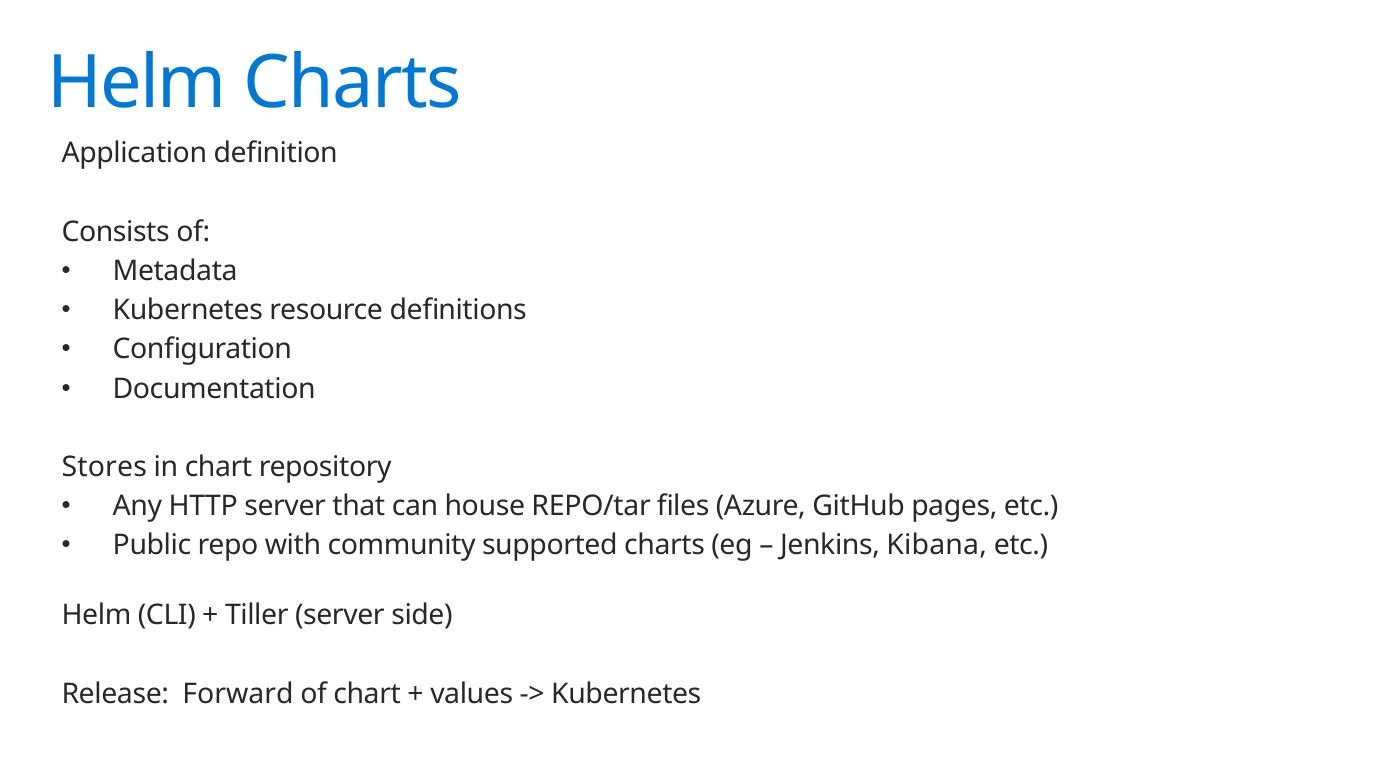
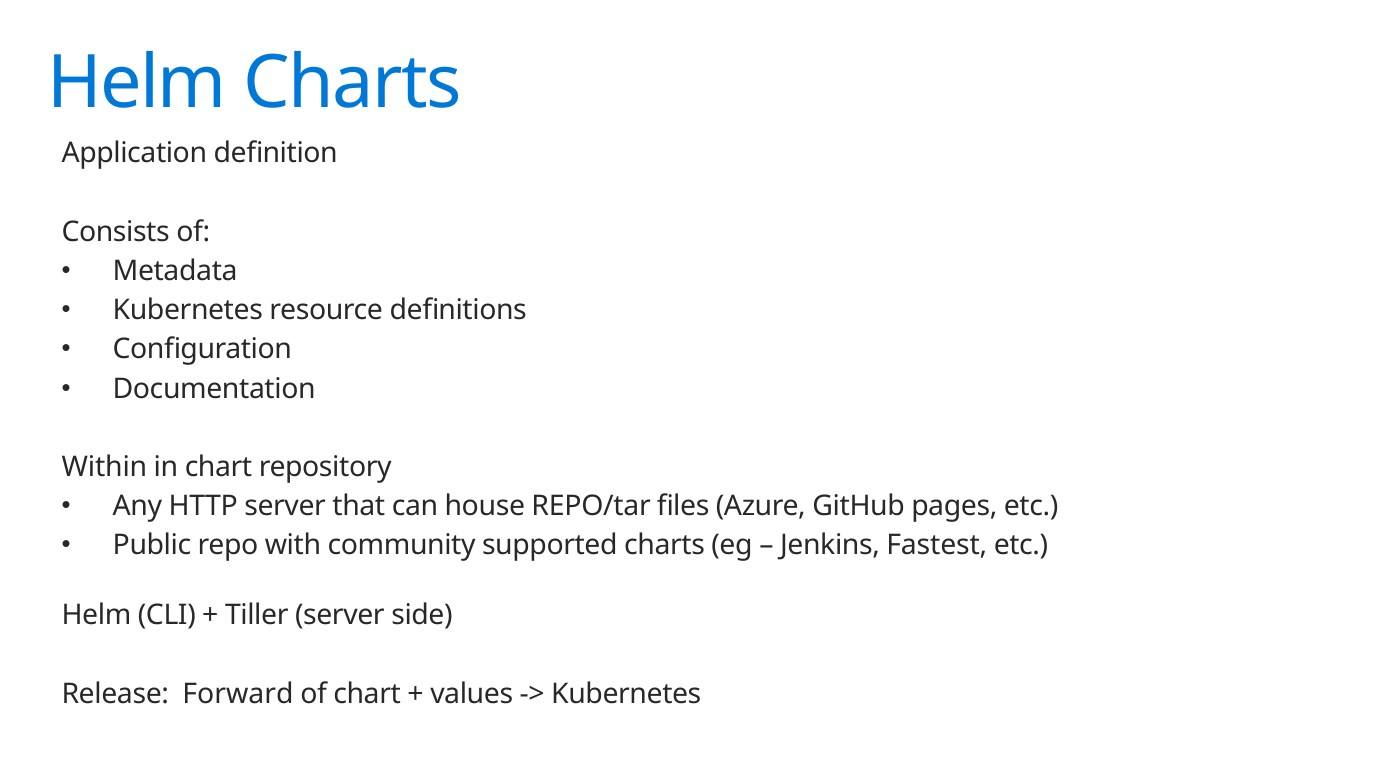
Stores: Stores -> Within (104, 467)
Kibana: Kibana -> Fastest (937, 546)
